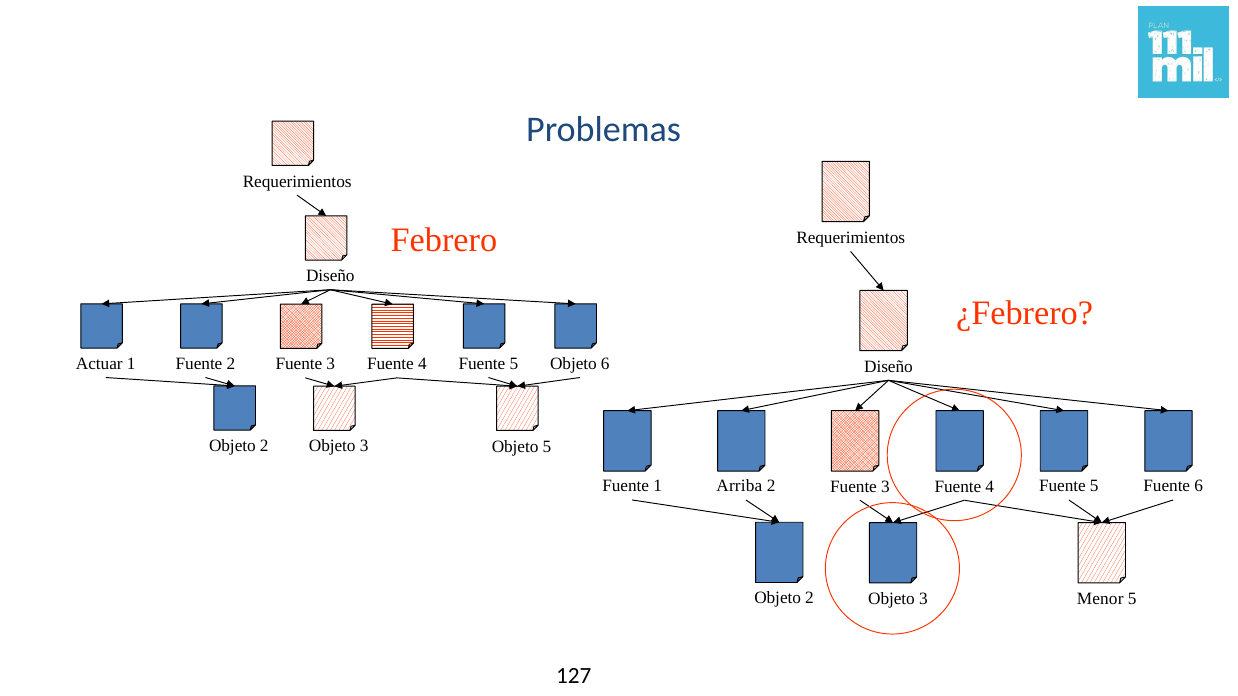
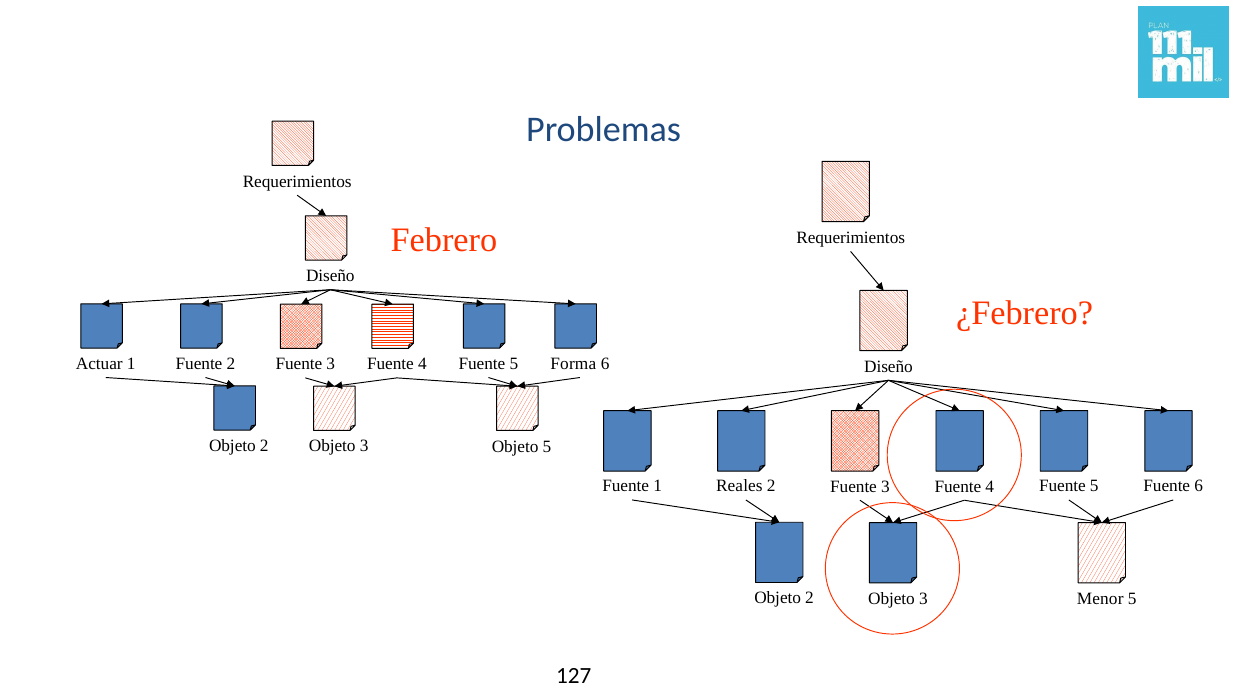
5 Objeto: Objeto -> Forma (573, 364)
Arriba: Arriba -> Reales (739, 487)
